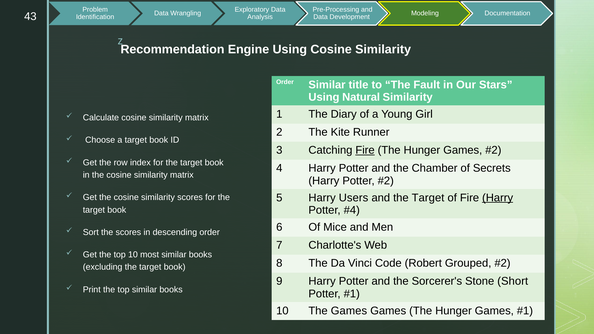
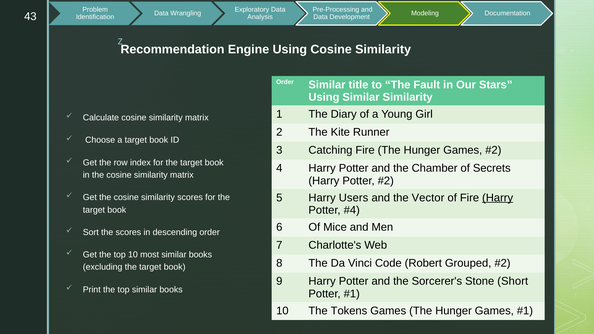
Using Natural: Natural -> Similar (361, 97)
Fire underline: present -> none (365, 150)
and the Target: Target -> Vector (428, 198)
The Games: Games -> Tokens (349, 311)
